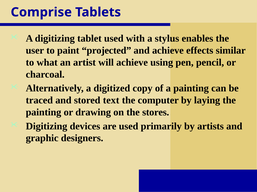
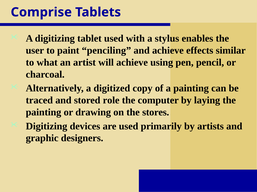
projected: projected -> penciling (106, 51)
text: text -> role (111, 101)
